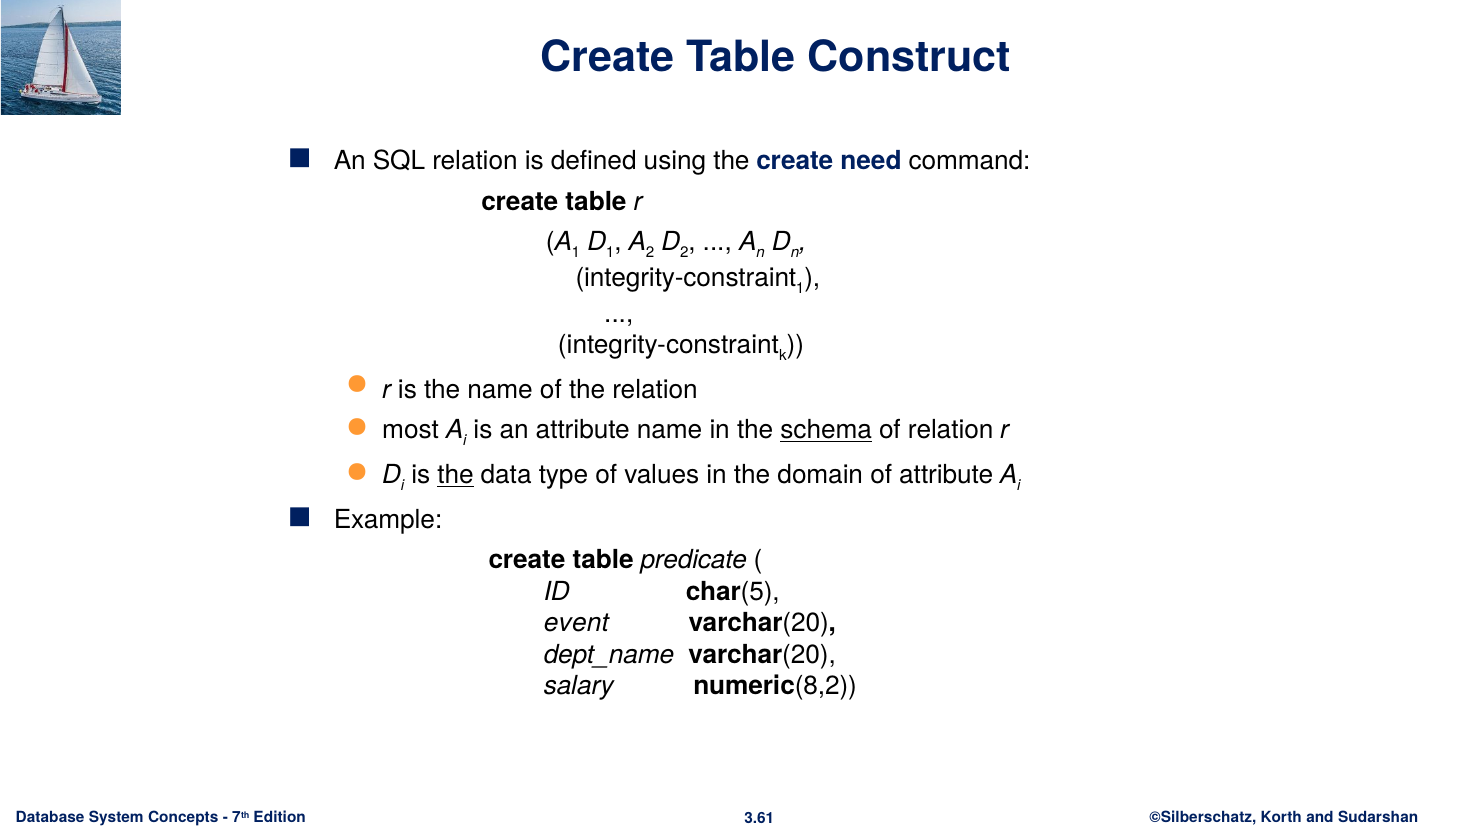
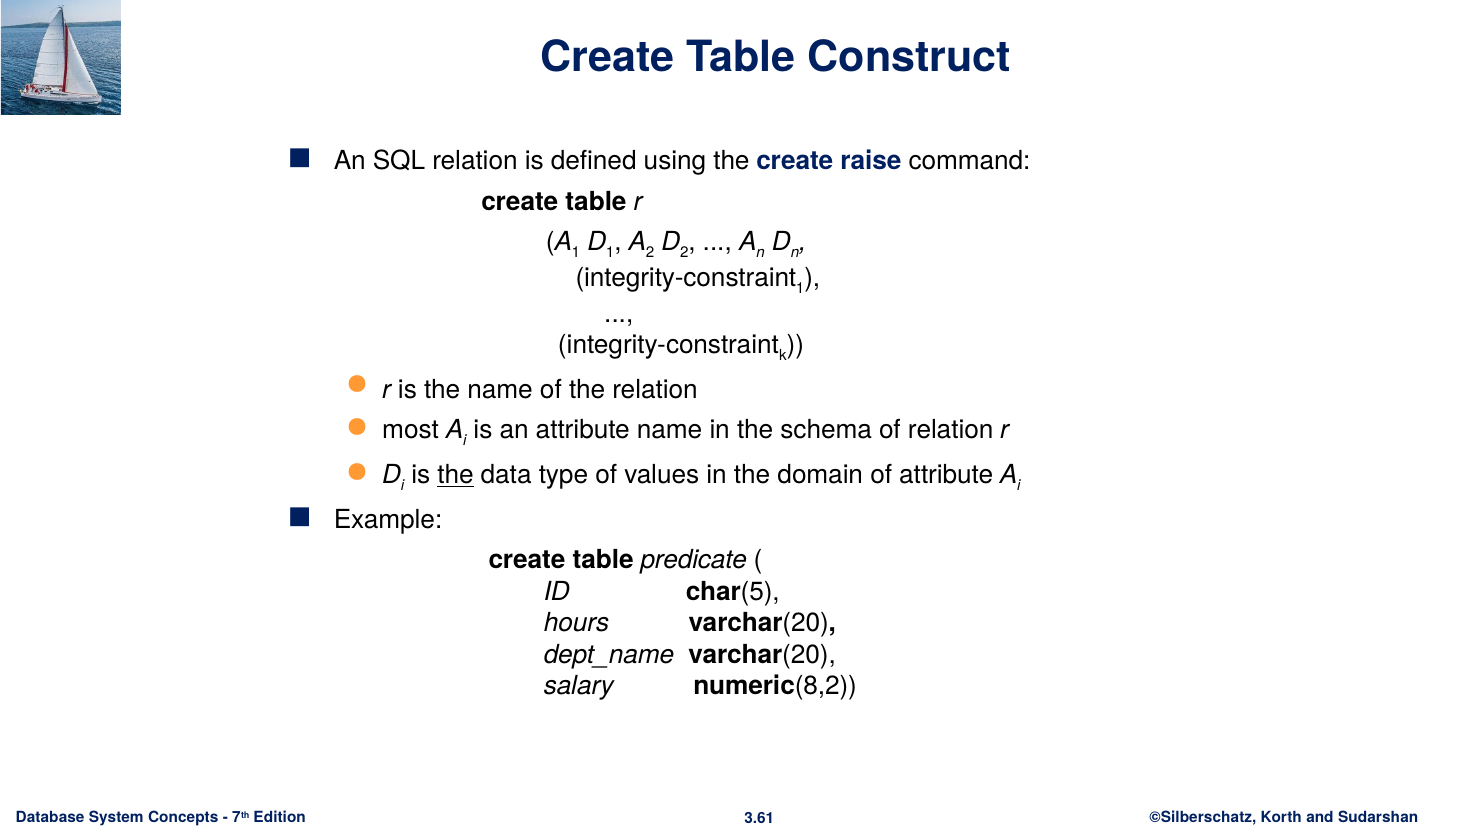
need: need -> raise (871, 161)
schema underline: present -> none (826, 430)
event: event -> hours (577, 623)
